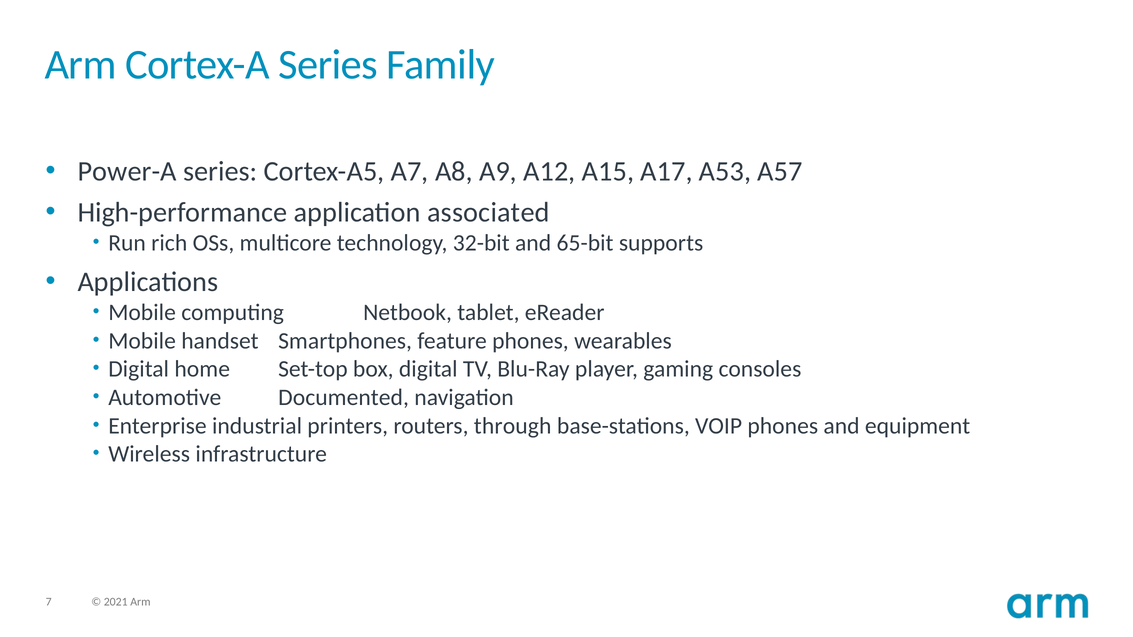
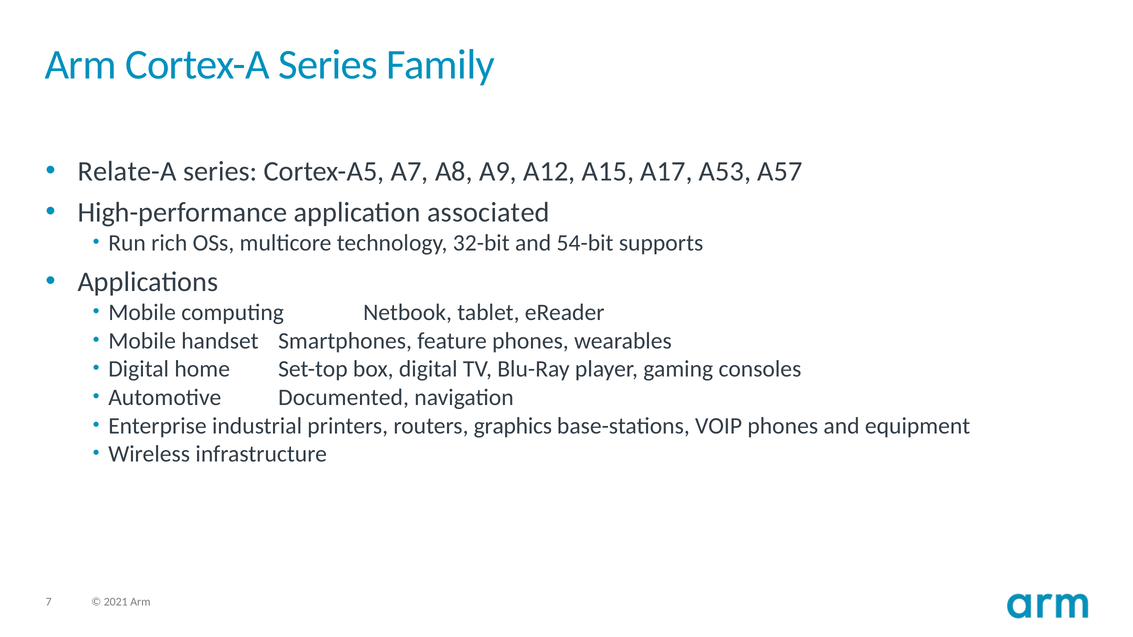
Power-A: Power-A -> Relate-A (127, 171)
65-bit: 65-bit -> 54-bit (585, 243)
through: through -> graphics (513, 426)
